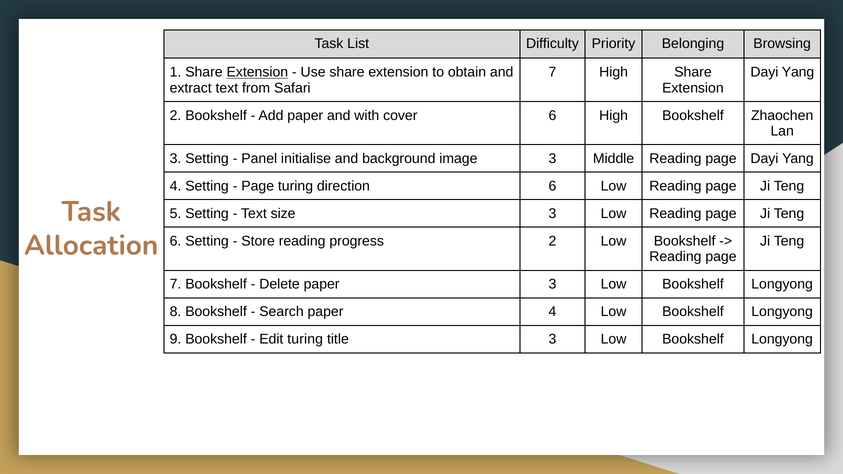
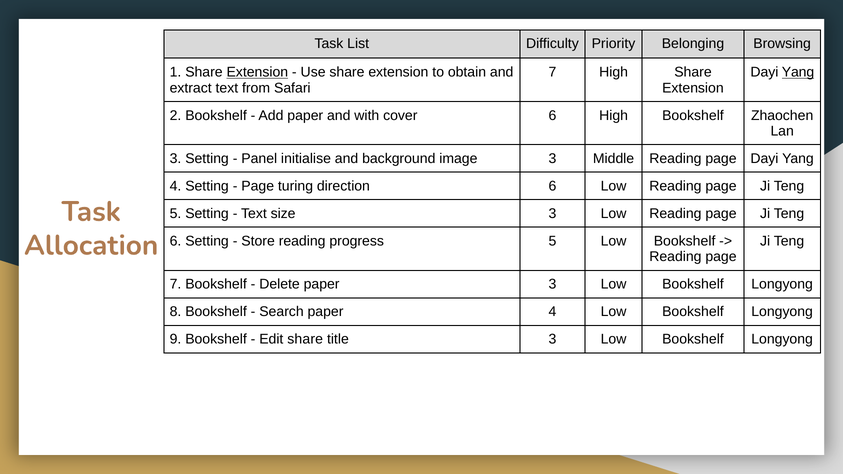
Yang underline: none -> present (798, 72)
progress 2: 2 -> 5 (553, 241)
Edit turing: turing -> share (305, 340)
